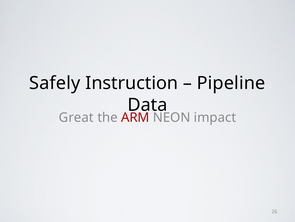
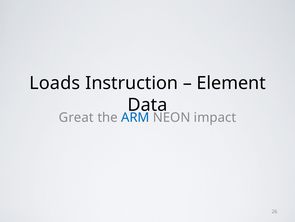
Safely: Safely -> Loads (55, 83)
Pipeline: Pipeline -> Element (231, 83)
ARM colour: red -> blue (135, 117)
